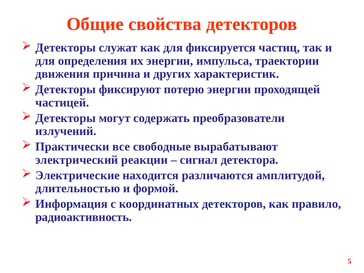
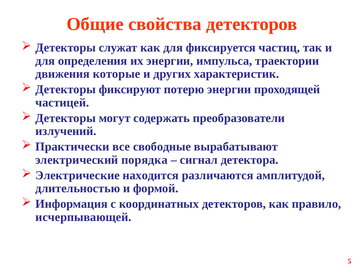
причина: причина -> которые (117, 74)
реакции: реакции -> порядка (144, 160)
радиоактивность: радиоактивность -> исчерпывающей (83, 217)
